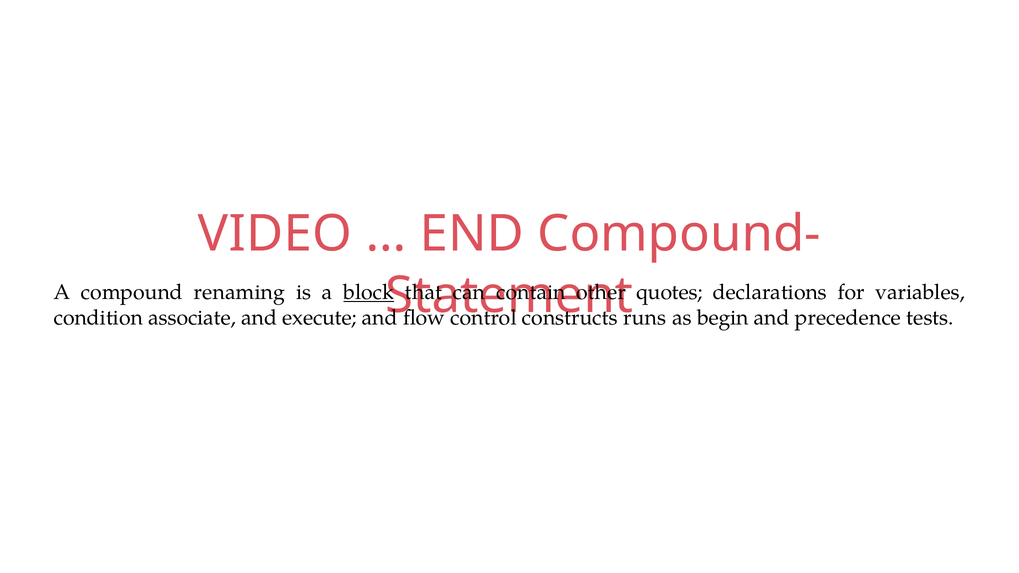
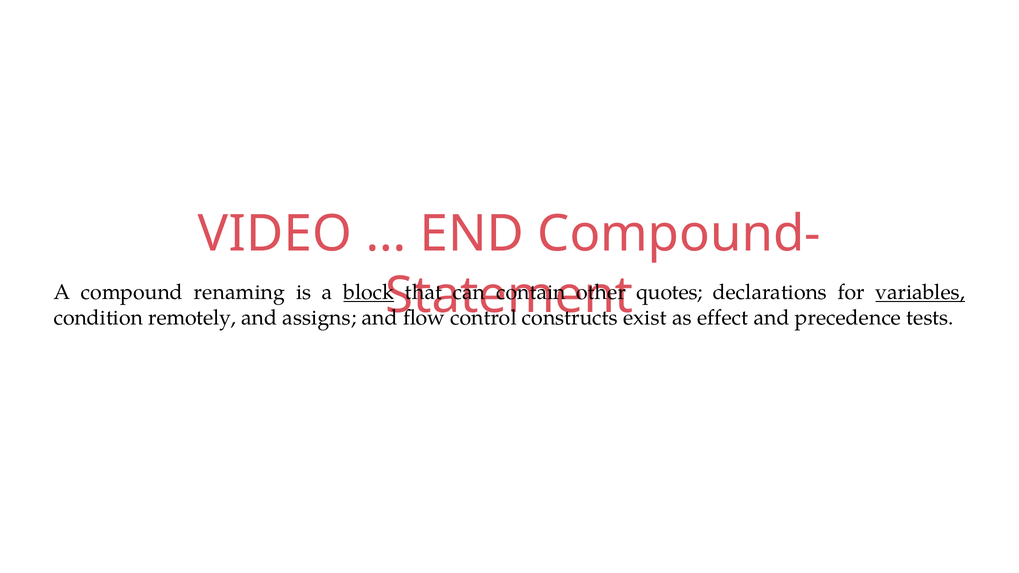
variables underline: none -> present (920, 293)
associate: associate -> remotely (192, 318)
execute: execute -> assigns (319, 318)
runs: runs -> exist (645, 318)
begin: begin -> effect (723, 318)
